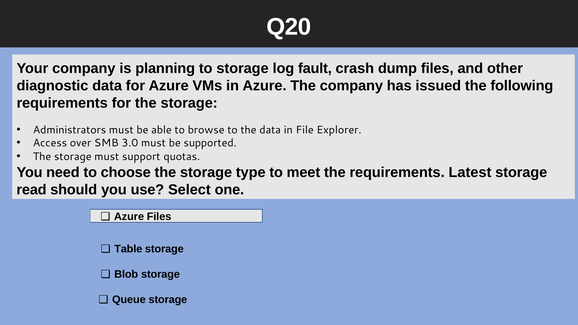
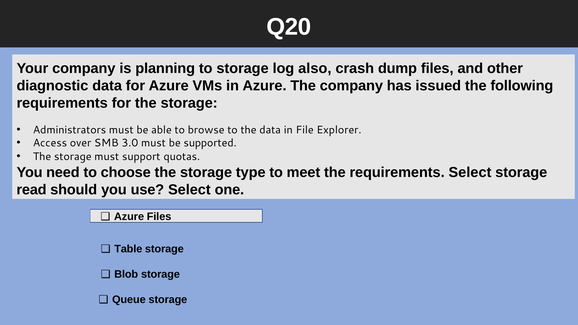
fault: fault -> also (315, 69)
requirements Latest: Latest -> Select (470, 173)
